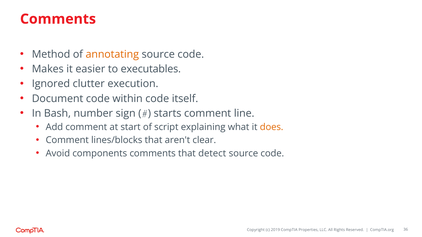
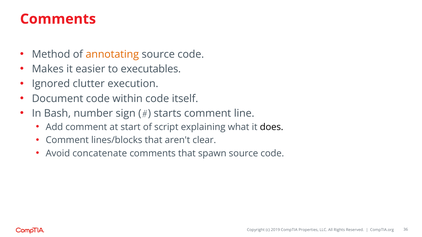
does colour: orange -> black (272, 127)
components: components -> concatenate (100, 153)
detect: detect -> spawn (212, 153)
